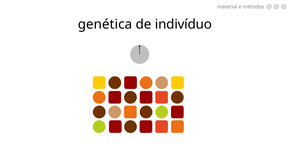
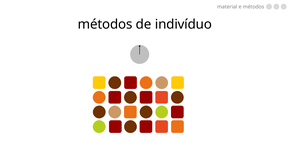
genética: genética -> métodos (105, 24)
